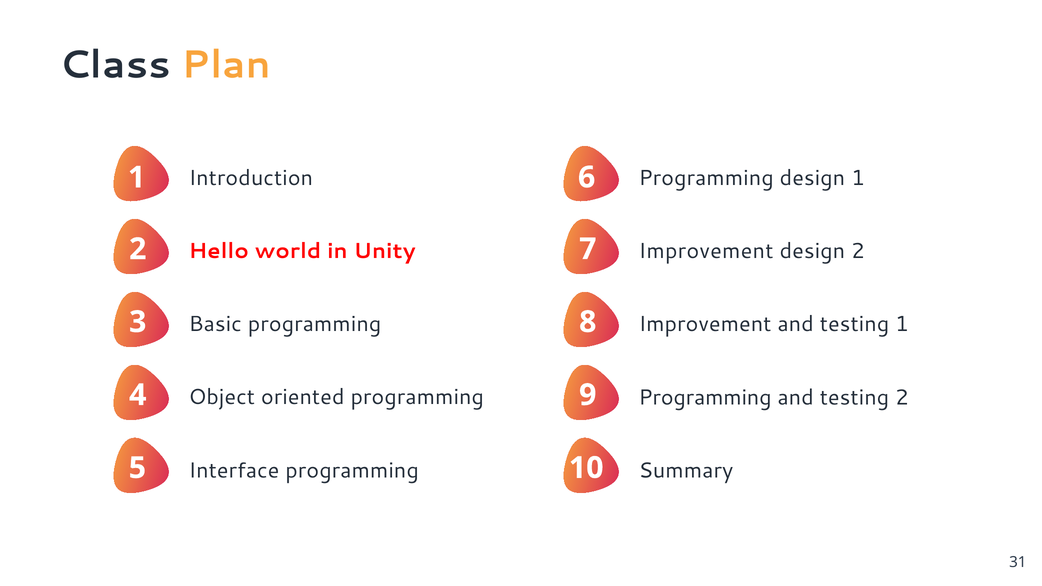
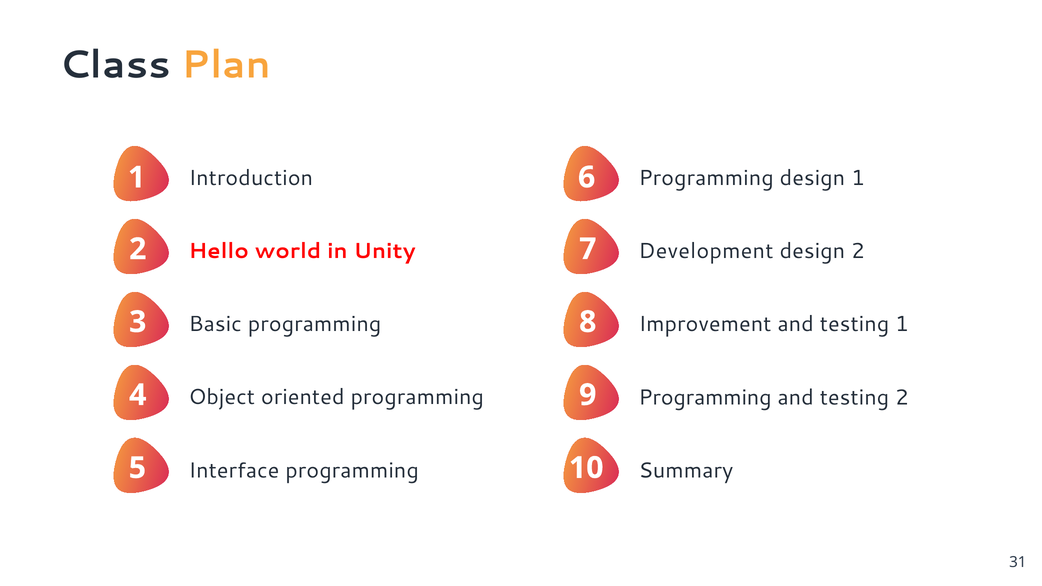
Improvement: Improvement -> Development (706, 251)
